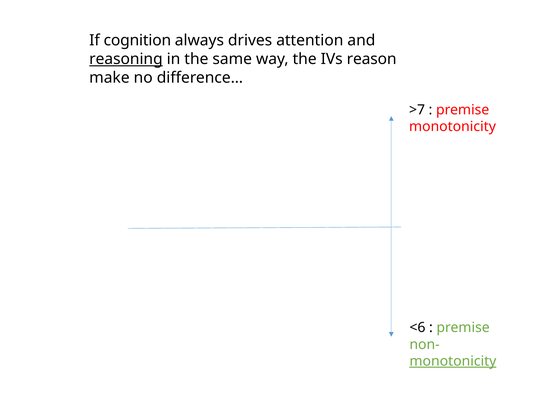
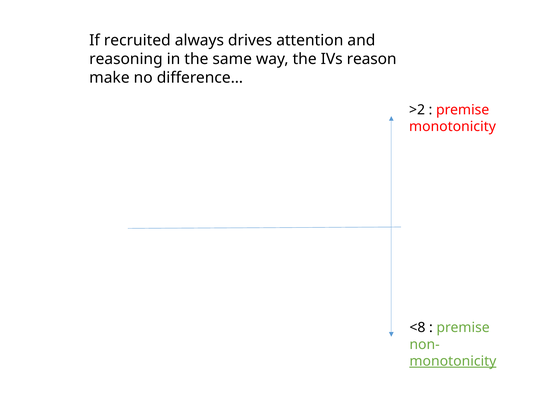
cognition: cognition -> recruited (137, 40)
reasoning underline: present -> none (126, 59)
>7: >7 -> >2 (417, 110)
<6: <6 -> <8 (417, 328)
